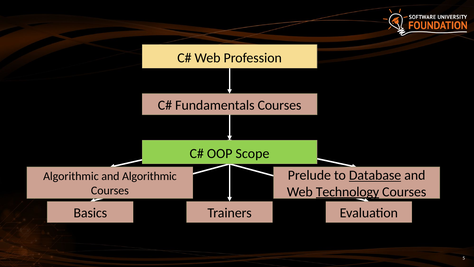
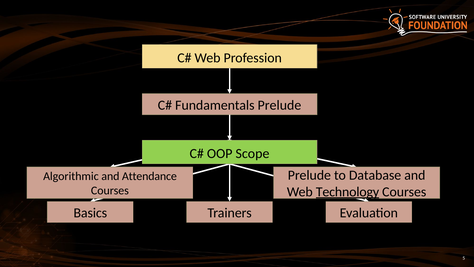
Fundamentals Courses: Courses -> Prelude (279, 105)
Database underline: present -> none (375, 175)
and Algorithmic: Algorithmic -> Attendance (149, 176)
